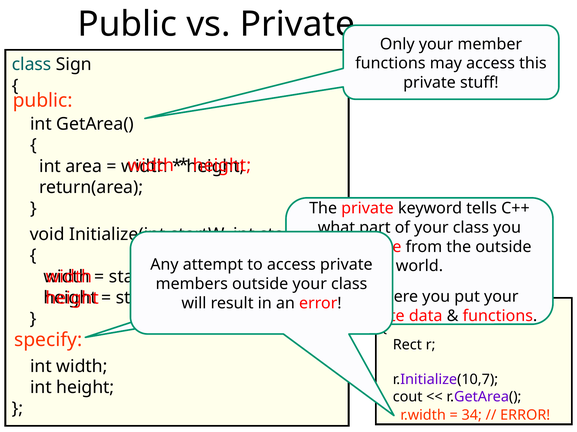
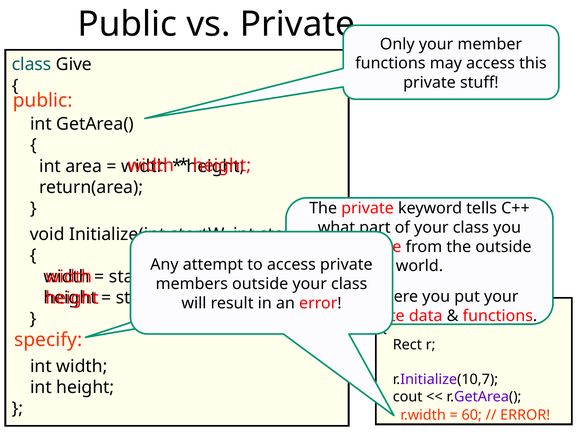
Sign: Sign -> Give (74, 65)
34: 34 -> 60 (472, 416)
